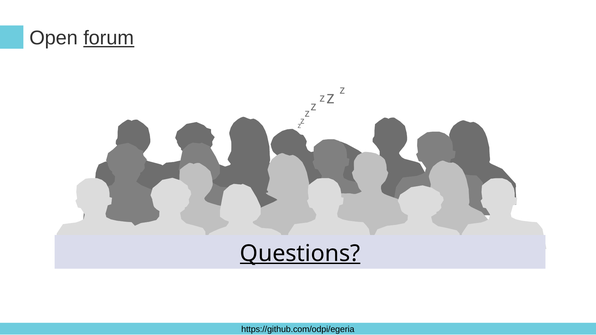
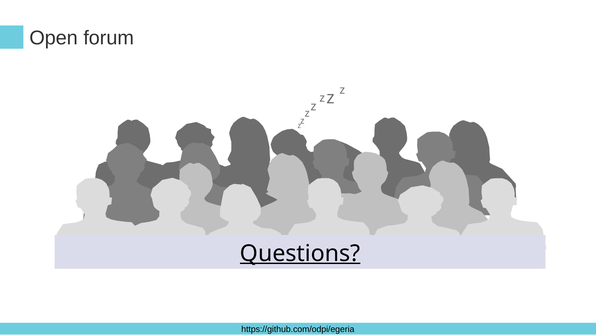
forum underline: present -> none (109, 38)
